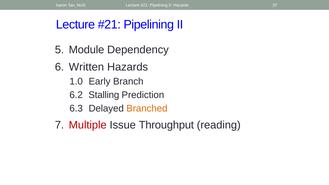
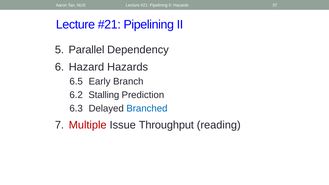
Module: Module -> Parallel (86, 50)
Written: Written -> Hazard (86, 67)
1.0: 1.0 -> 6.5 (76, 81)
Branched colour: orange -> blue (147, 108)
